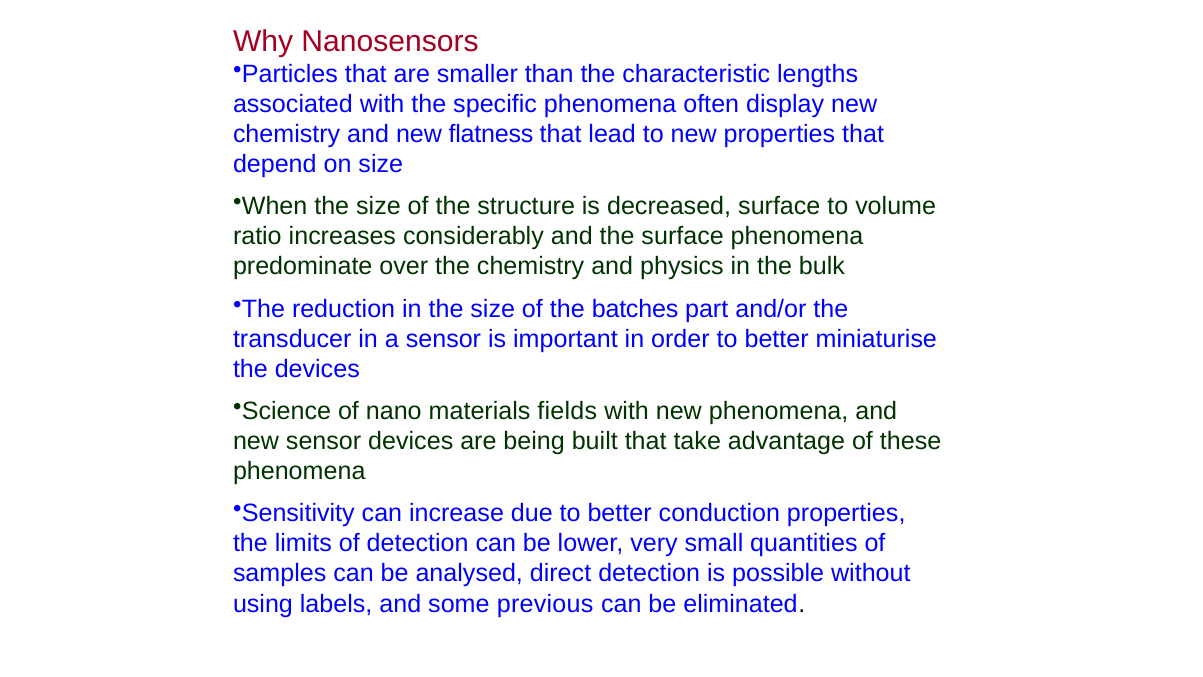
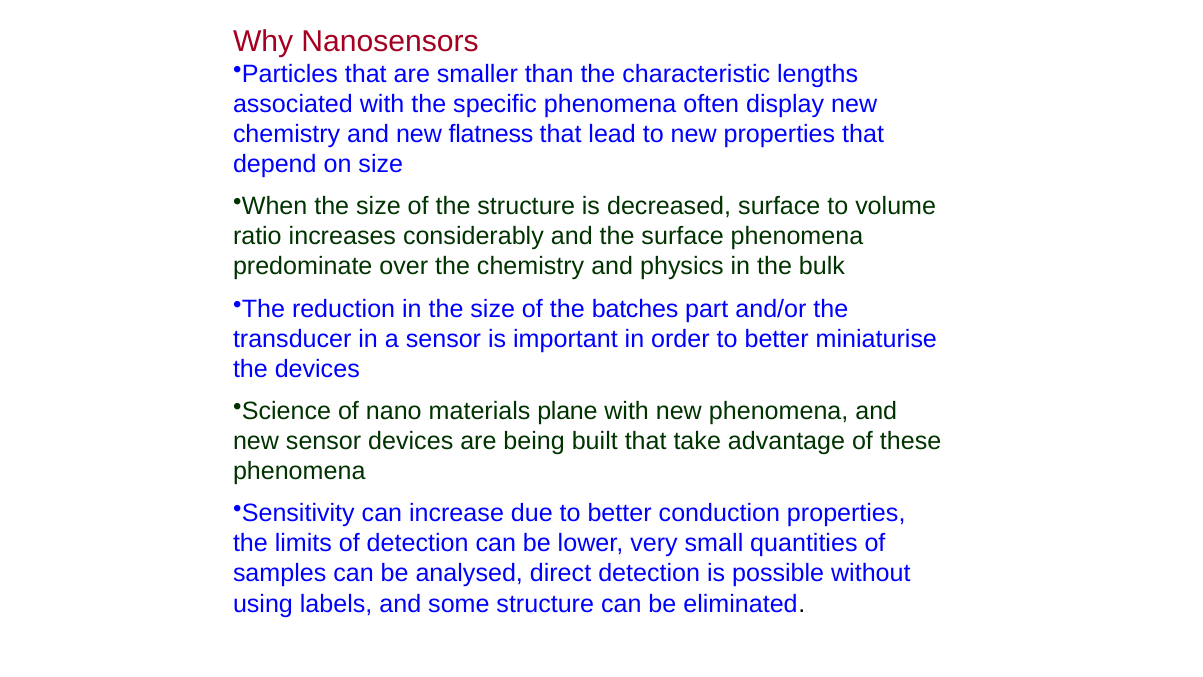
fields: fields -> plane (567, 411)
some previous: previous -> structure (545, 603)
